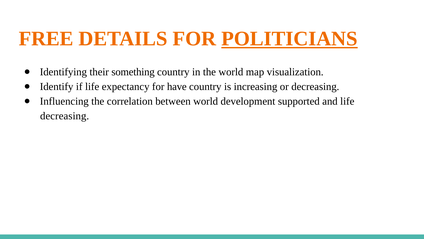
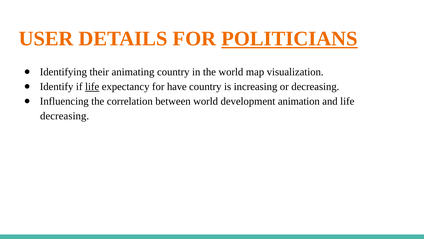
FREE: FREE -> USER (46, 39)
something: something -> animating (133, 72)
life underline: none -> present (92, 87)
supported: supported -> animation (299, 101)
